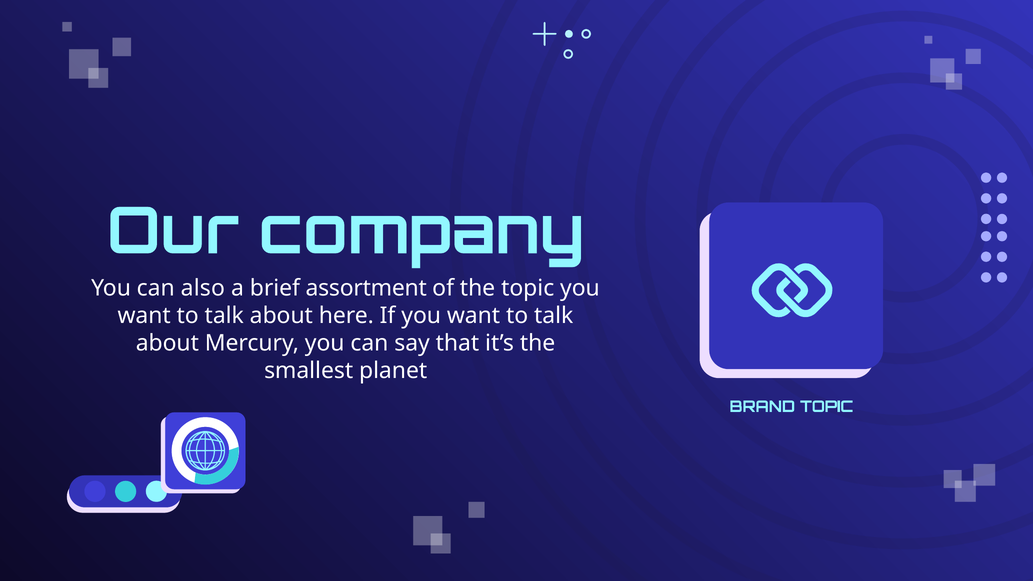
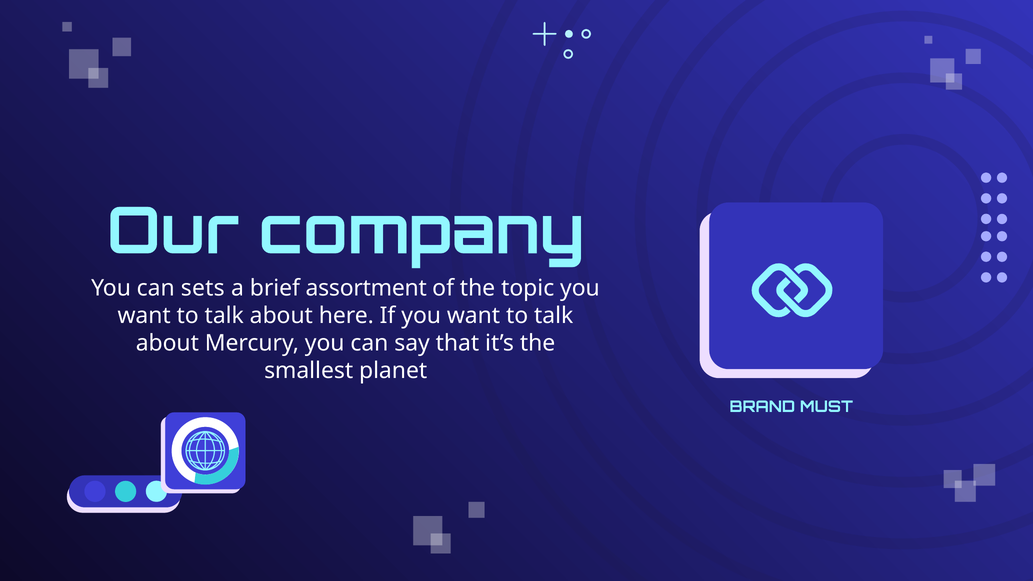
also: also -> sets (203, 288)
BRAND TOPIC: TOPIC -> MUST (827, 407)
